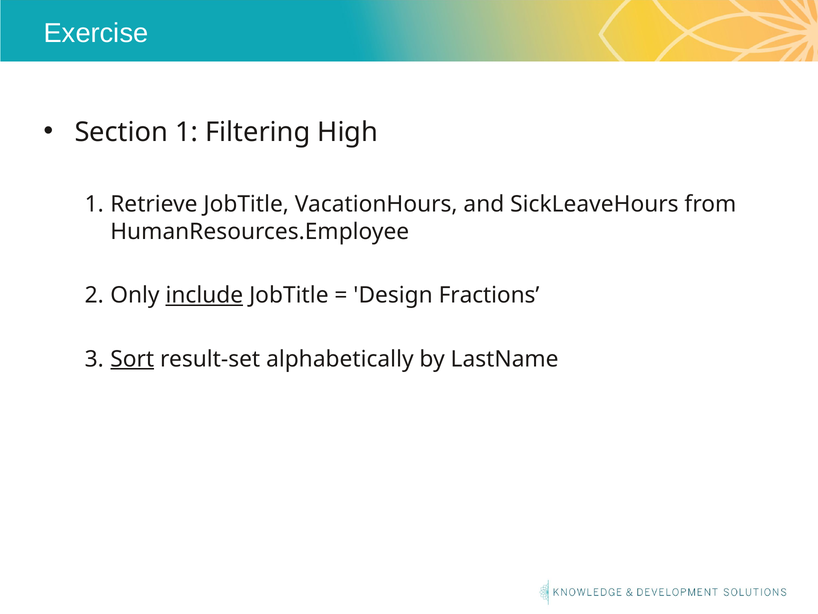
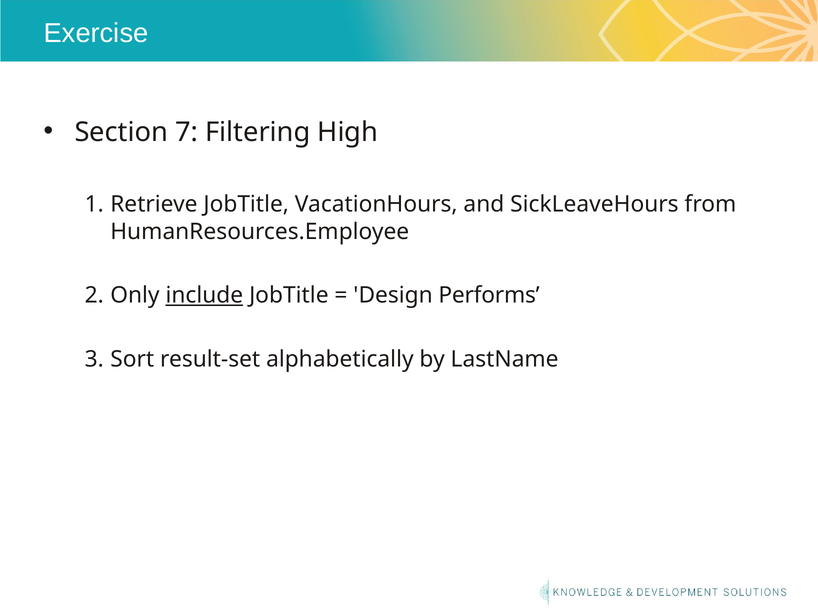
Section 1: 1 -> 7 (187, 132)
Fractions: Fractions -> Performs (489, 295)
Sort underline: present -> none (132, 359)
